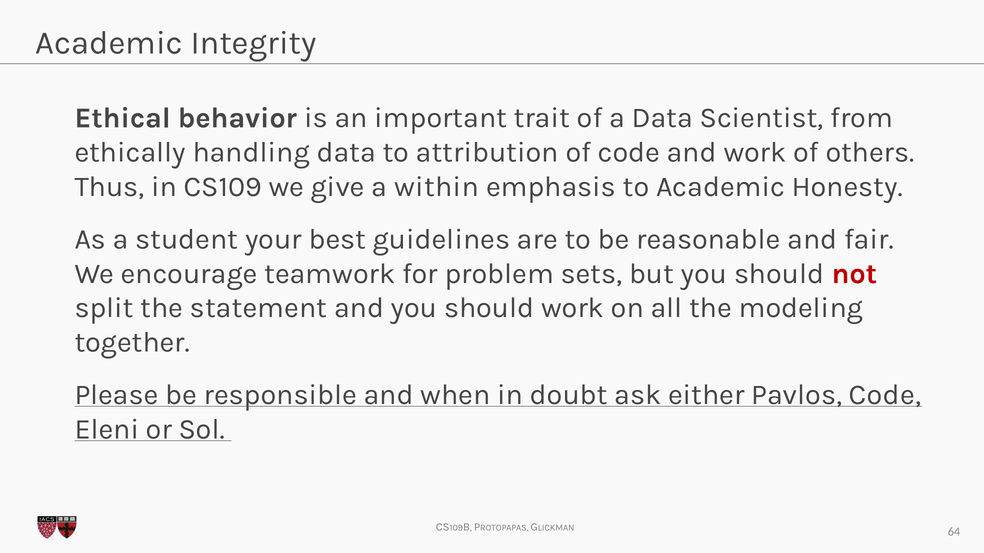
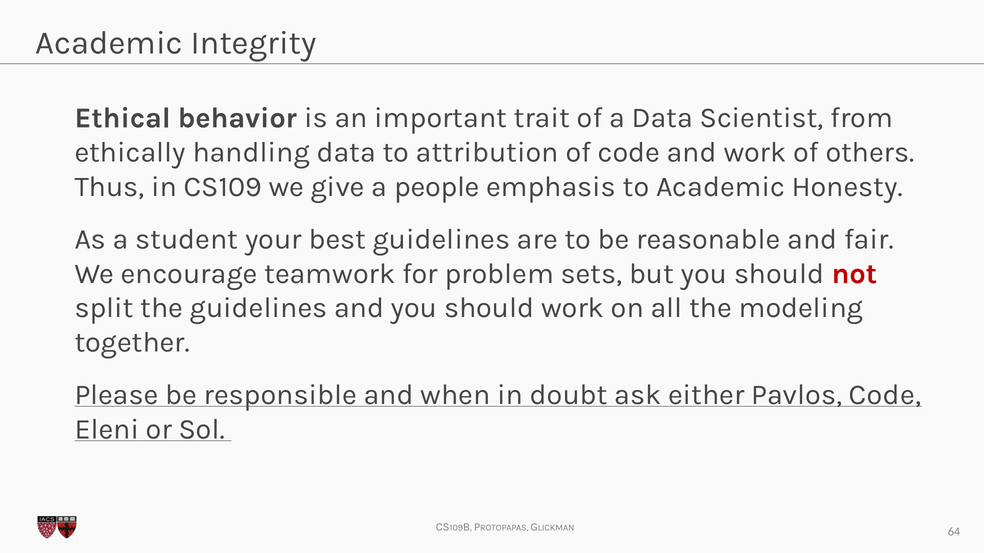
within: within -> people (437, 187)
the statement: statement -> guidelines (259, 308)
